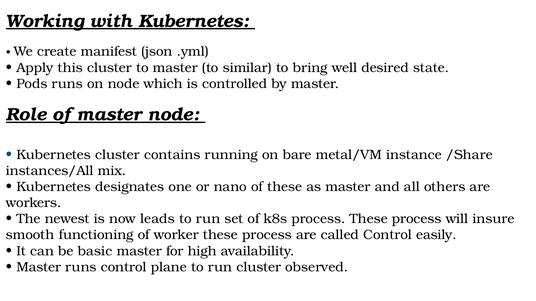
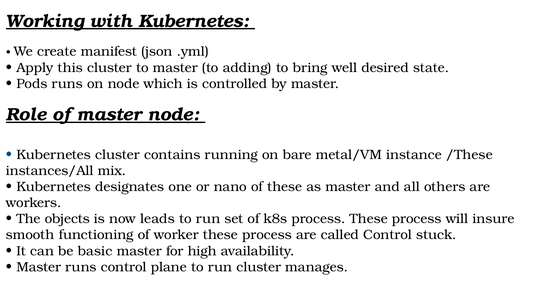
similar: similar -> adding (247, 68)
/Share: /Share -> /These (469, 155)
newest: newest -> objects (67, 219)
easily: easily -> stuck (436, 235)
observed: observed -> manages (317, 267)
